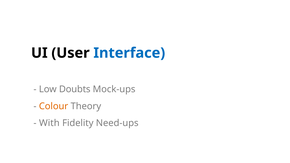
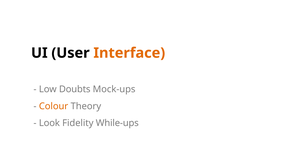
Interface colour: blue -> orange (129, 53)
With: With -> Look (49, 123)
Need-ups: Need-ups -> While-ups (117, 123)
